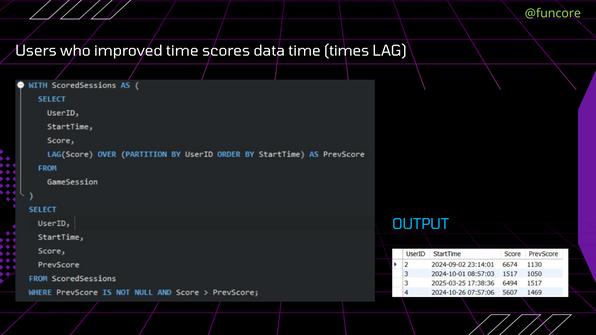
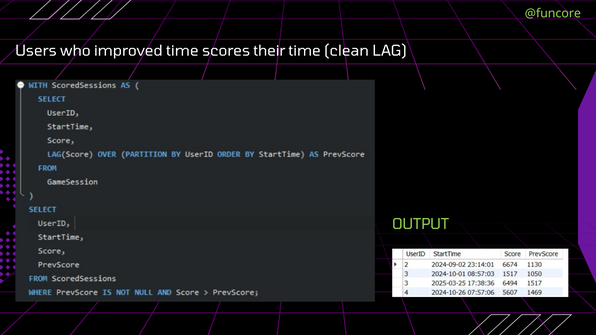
data: data -> their (269, 51)
times: times -> clean (347, 51)
OUTPUT colour: light blue -> light green (421, 224)
